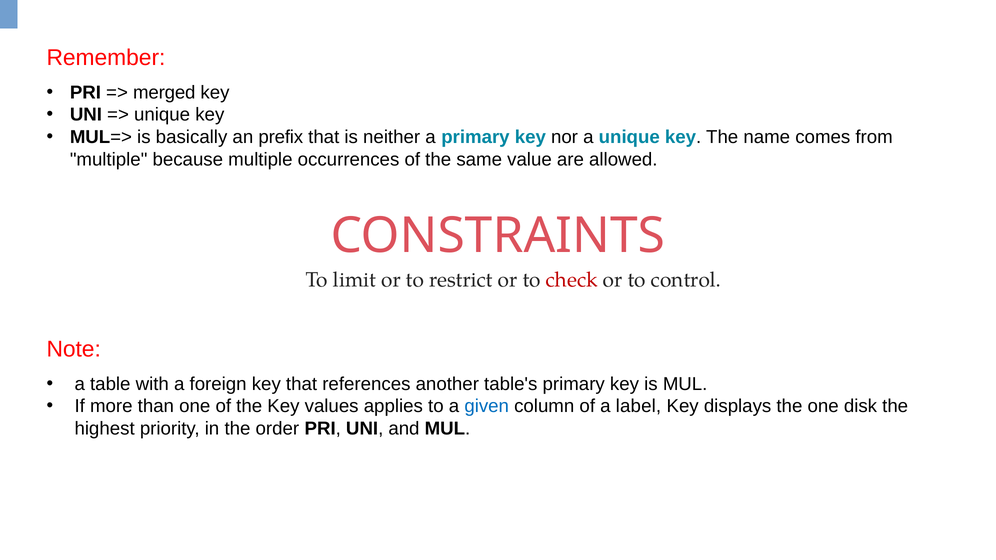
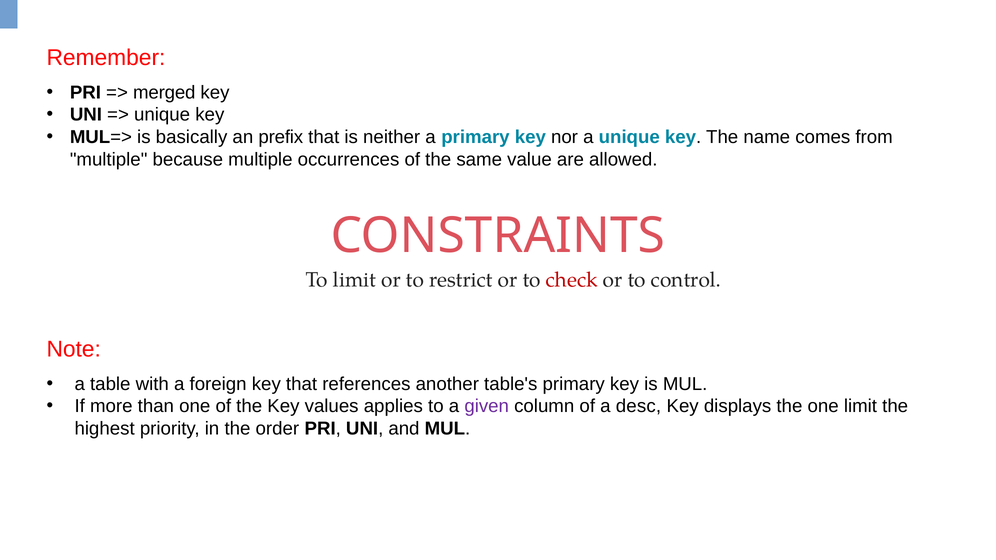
given colour: blue -> purple (487, 407)
label: label -> desc (638, 407)
one disk: disk -> limit (860, 407)
